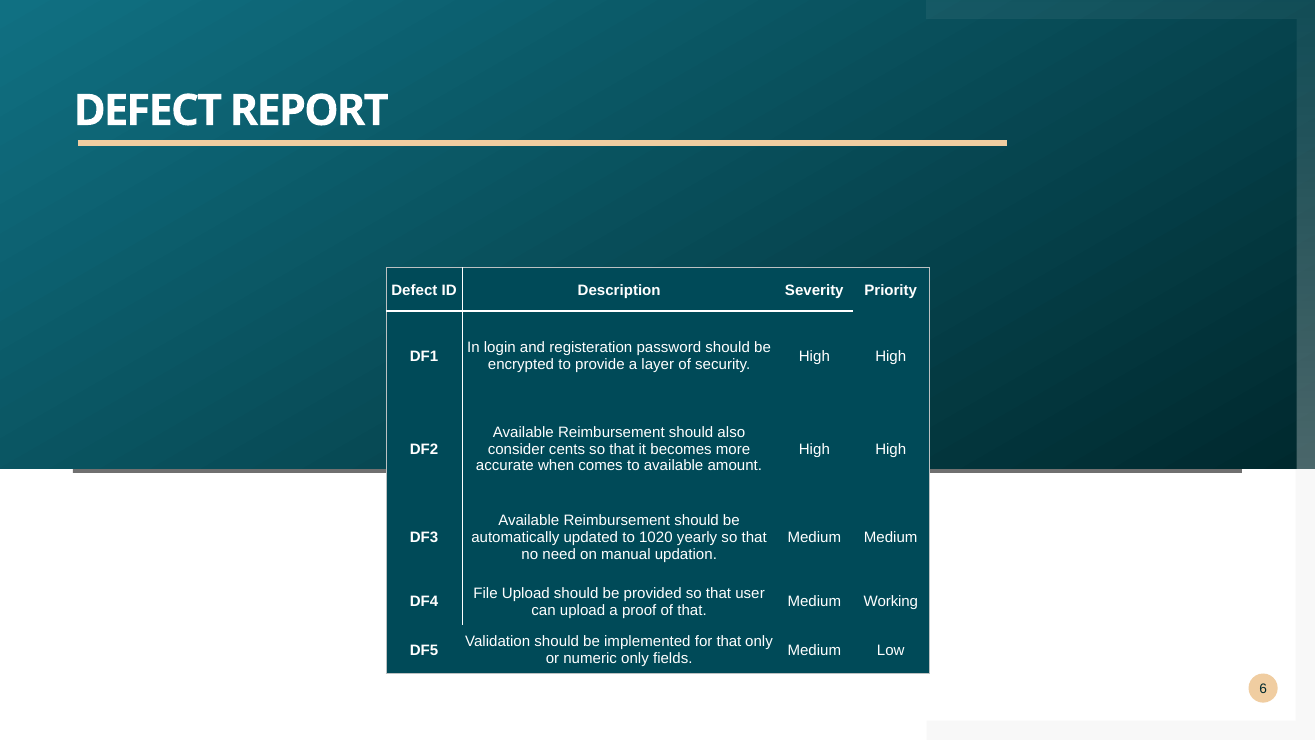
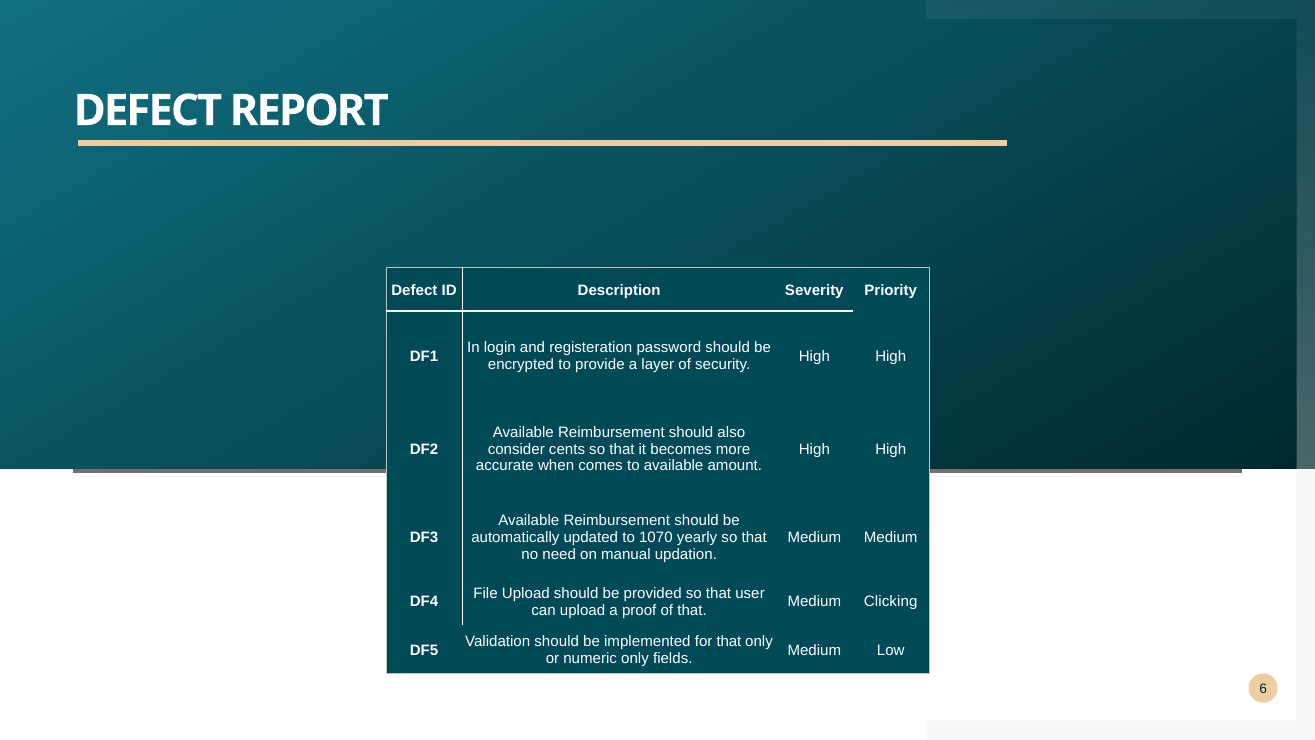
1020: 1020 -> 1070 (656, 537)
Working: Working -> Clicking (891, 602)
